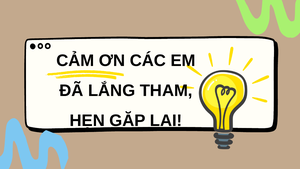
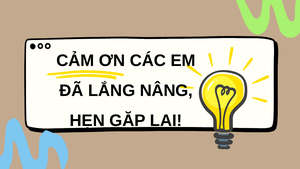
THAM: THAM -> NÂNG (166, 91)
